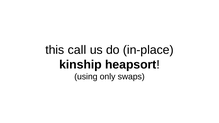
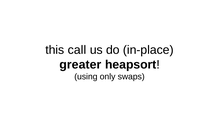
kinship: kinship -> greater (80, 65)
